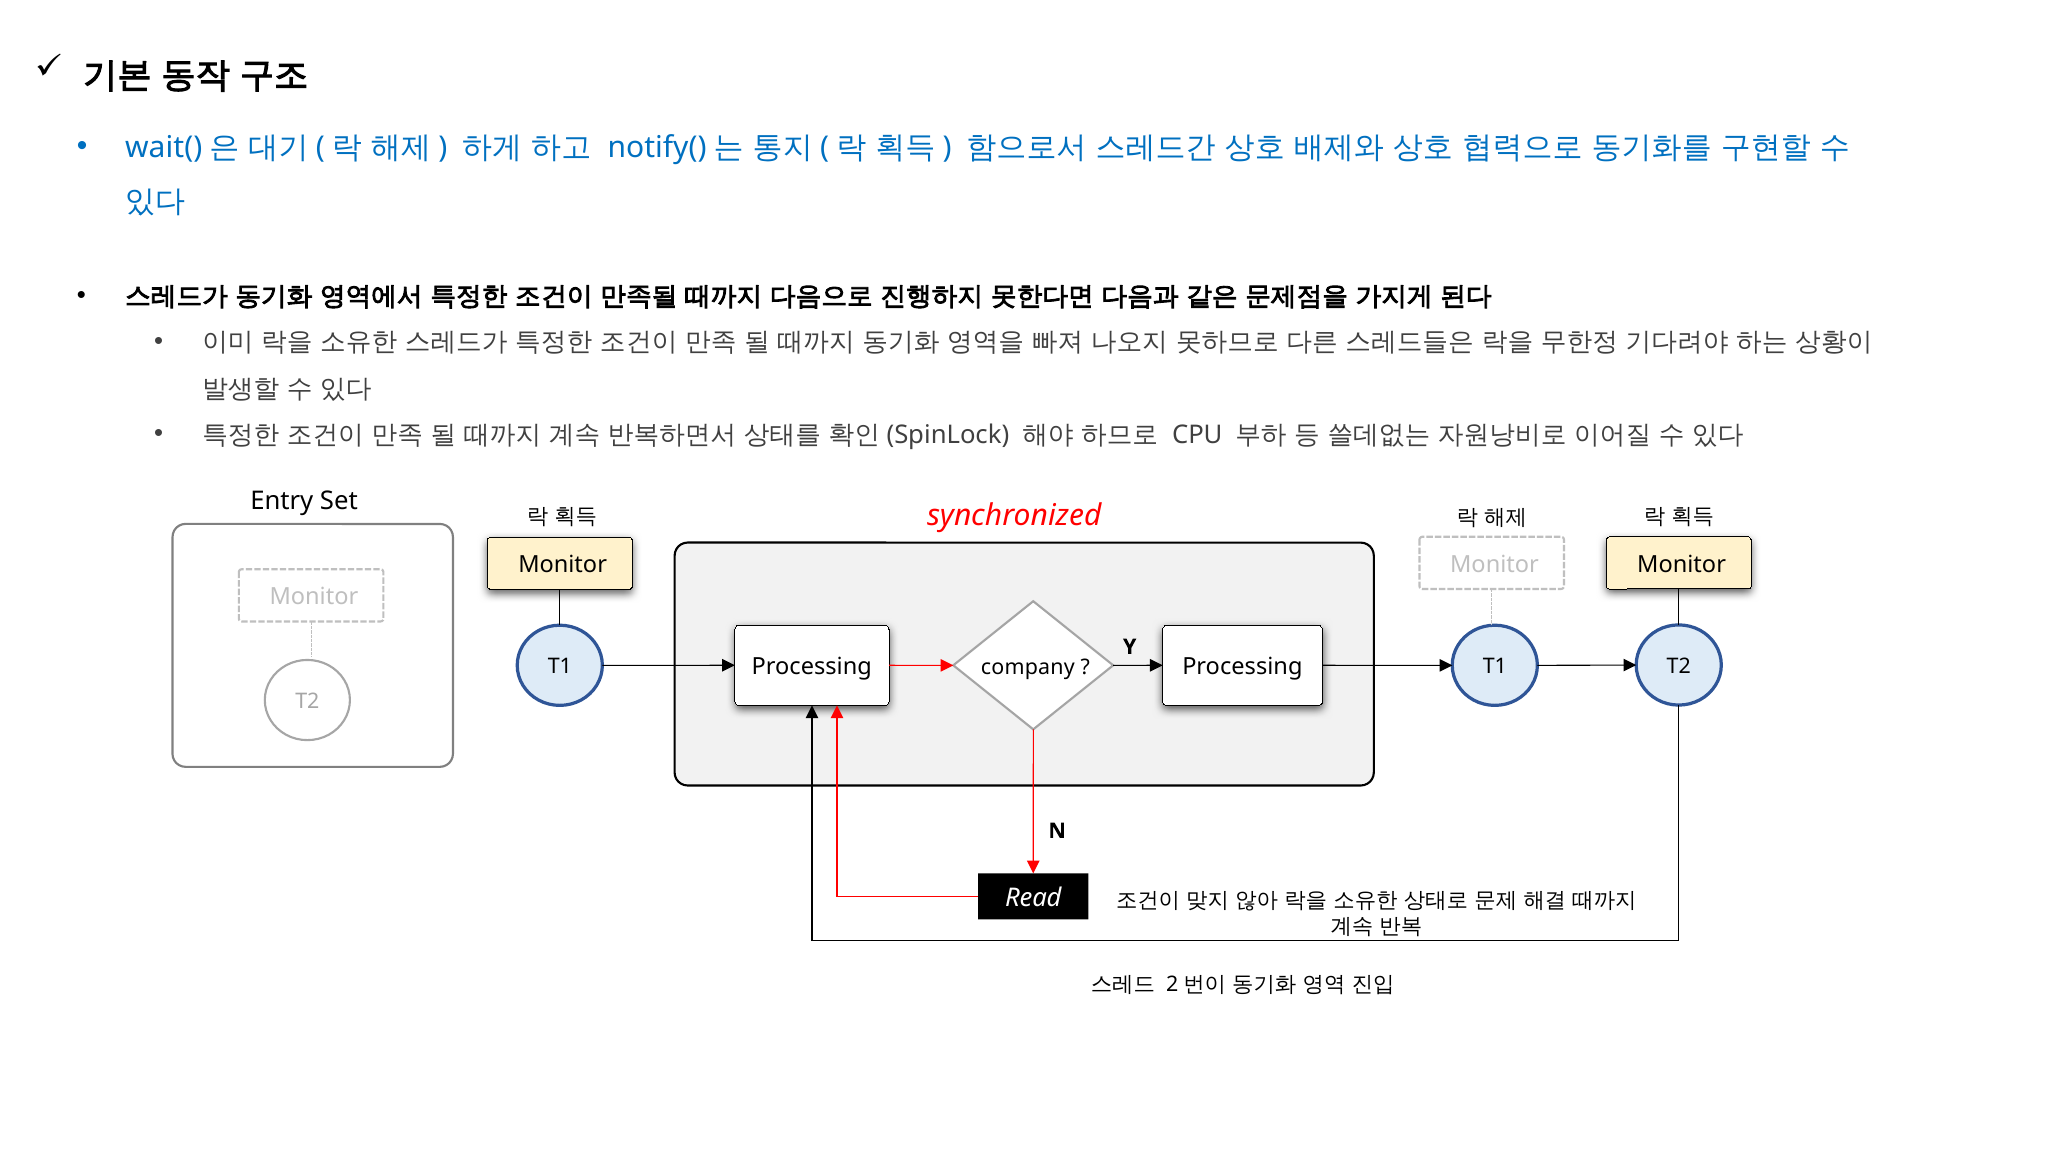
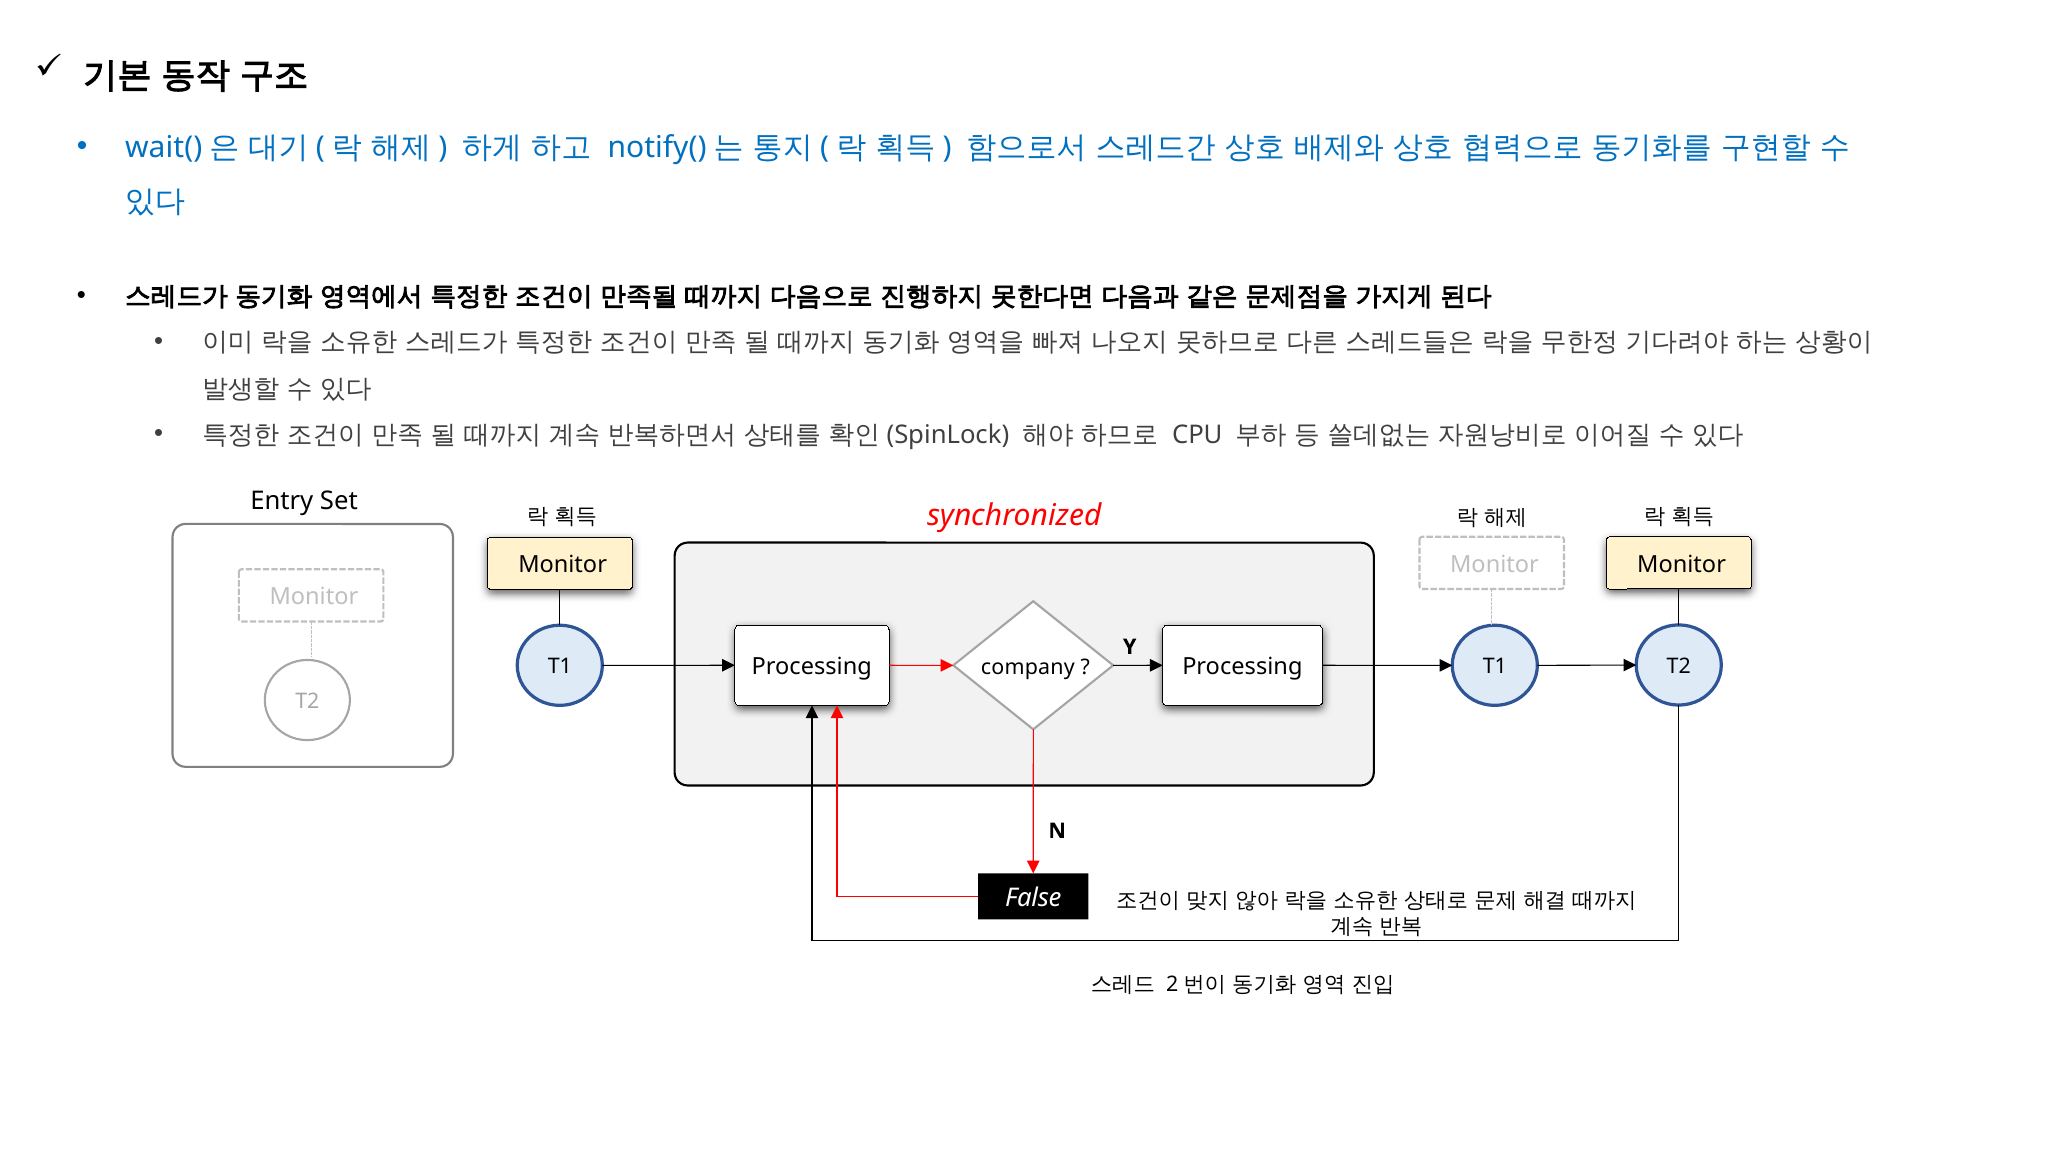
Read: Read -> False (1033, 898)
